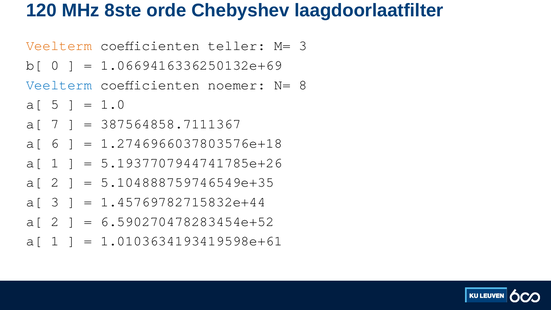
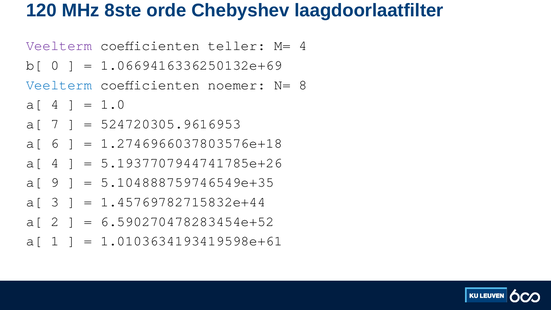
Veelterm colour: orange -> purple (59, 46)
M= 3: 3 -> 4 (303, 46)
5: 5 -> 4 (55, 104)
387564858.7111367: 387564858.7111367 -> 524720305.9616953 (171, 124)
1: 1 -> 4 (55, 163)
2: 2 -> 9 (55, 182)
